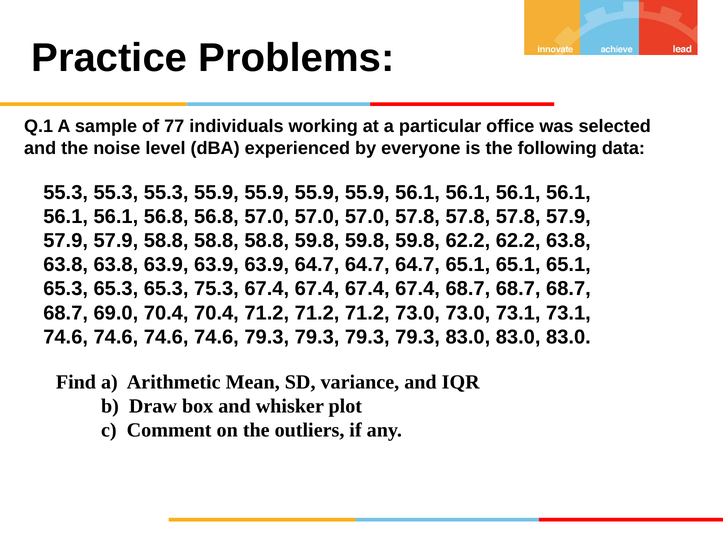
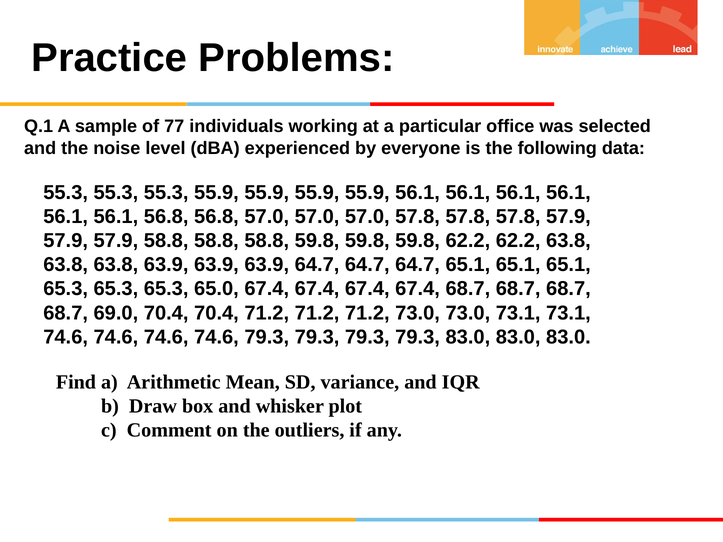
75.3: 75.3 -> 65.0 (216, 289)
